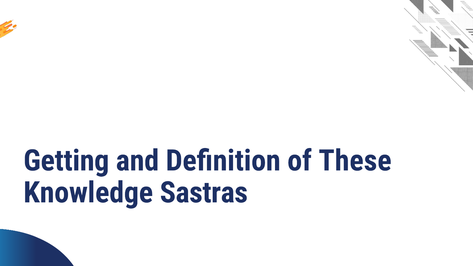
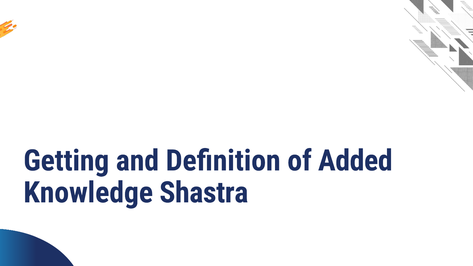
These: These -> Added (355, 161)
Sastras: Sastras -> Shastra (204, 193)
